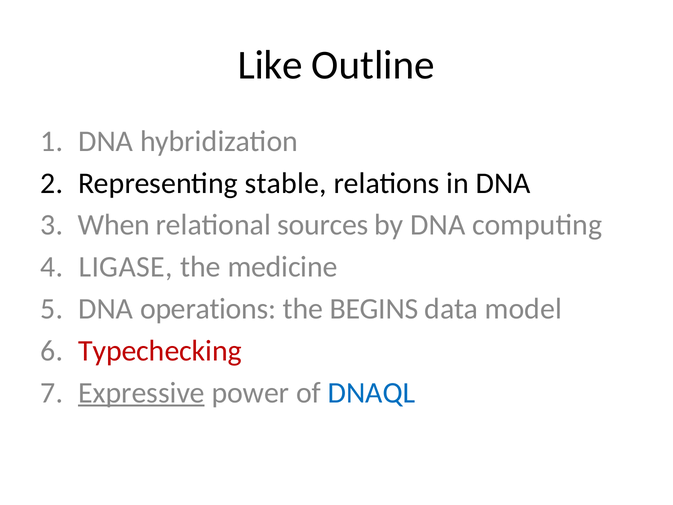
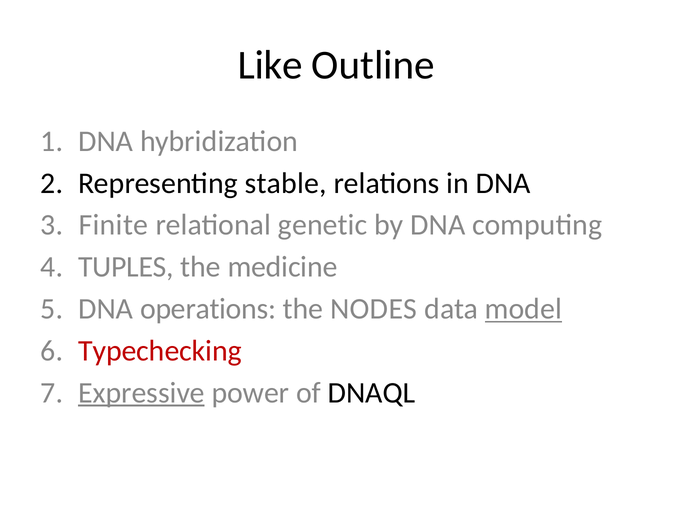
When: When -> Finite (113, 225)
sources: sources -> genetic (323, 225)
LIGASE: LIGASE -> TUPLES (126, 267)
BEGINS: BEGINS -> NODES (374, 309)
model underline: none -> present (523, 309)
DNAQL colour: blue -> black (372, 393)
